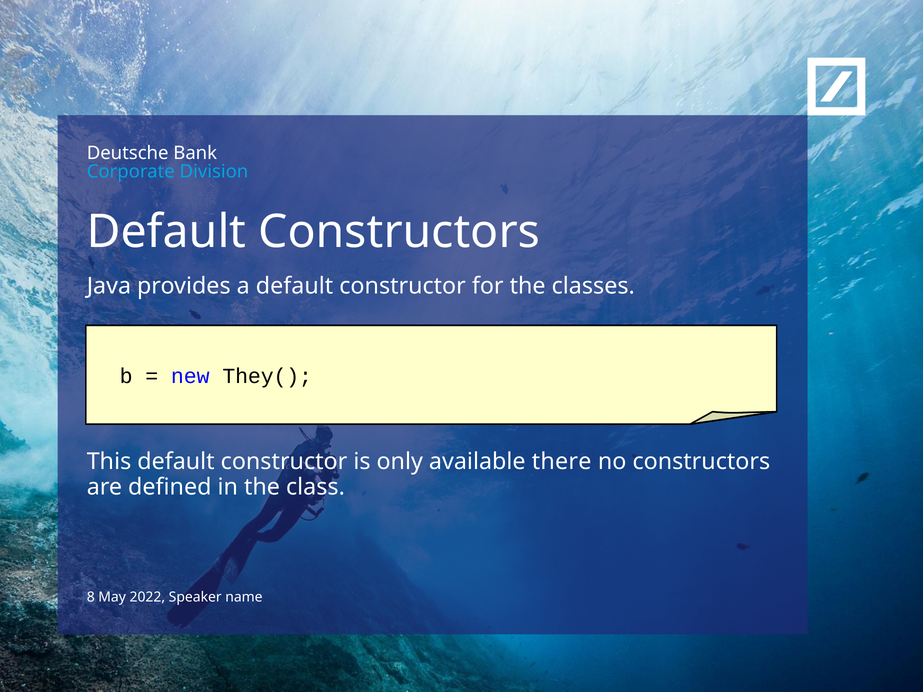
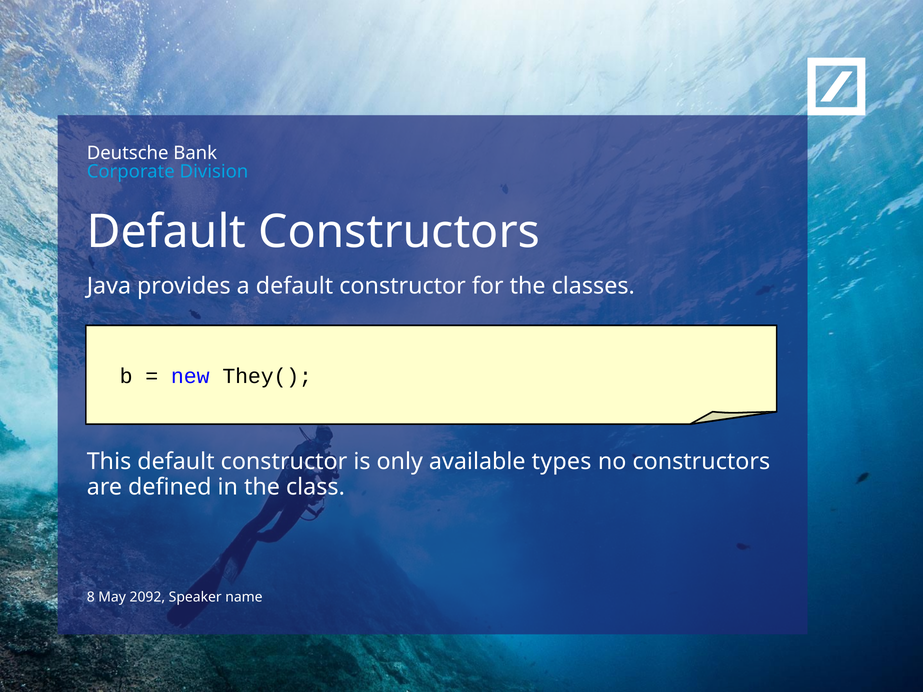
there: there -> types (562, 462)
2022: 2022 -> 2092 (147, 597)
